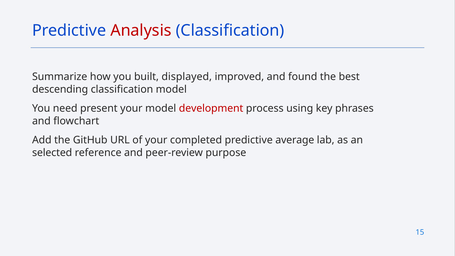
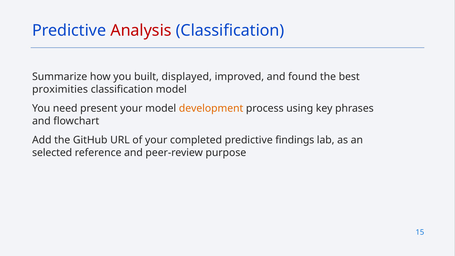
descending: descending -> proximities (60, 89)
development colour: red -> orange (211, 108)
average: average -> findings (295, 140)
